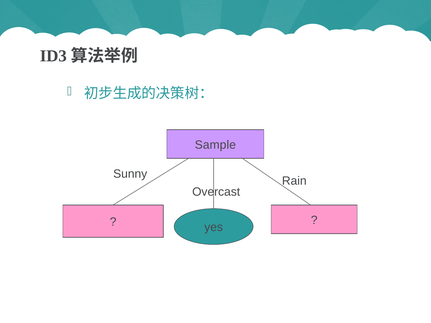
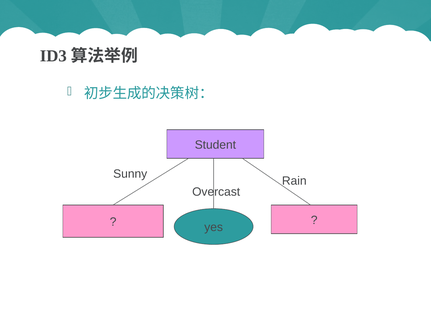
Sample: Sample -> Student (215, 145)
